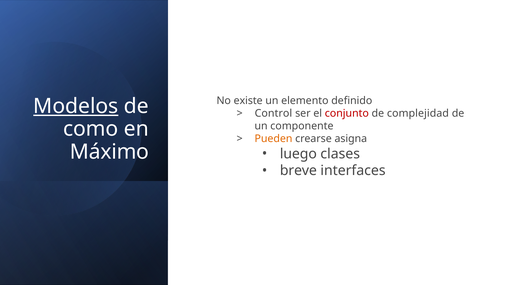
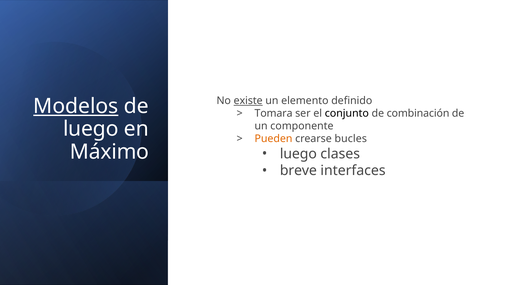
existe underline: none -> present (248, 101)
Control: Control -> Tomara (274, 113)
conjunto colour: red -> black (347, 113)
complejidad: complejidad -> combinación (418, 113)
como: como -> luego (91, 129)
asigna: asigna -> bucles (351, 139)
